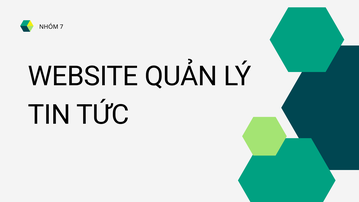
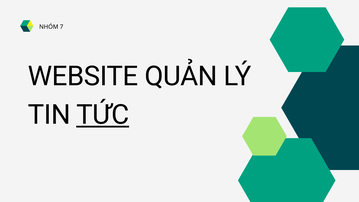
TỨC underline: none -> present (103, 115)
